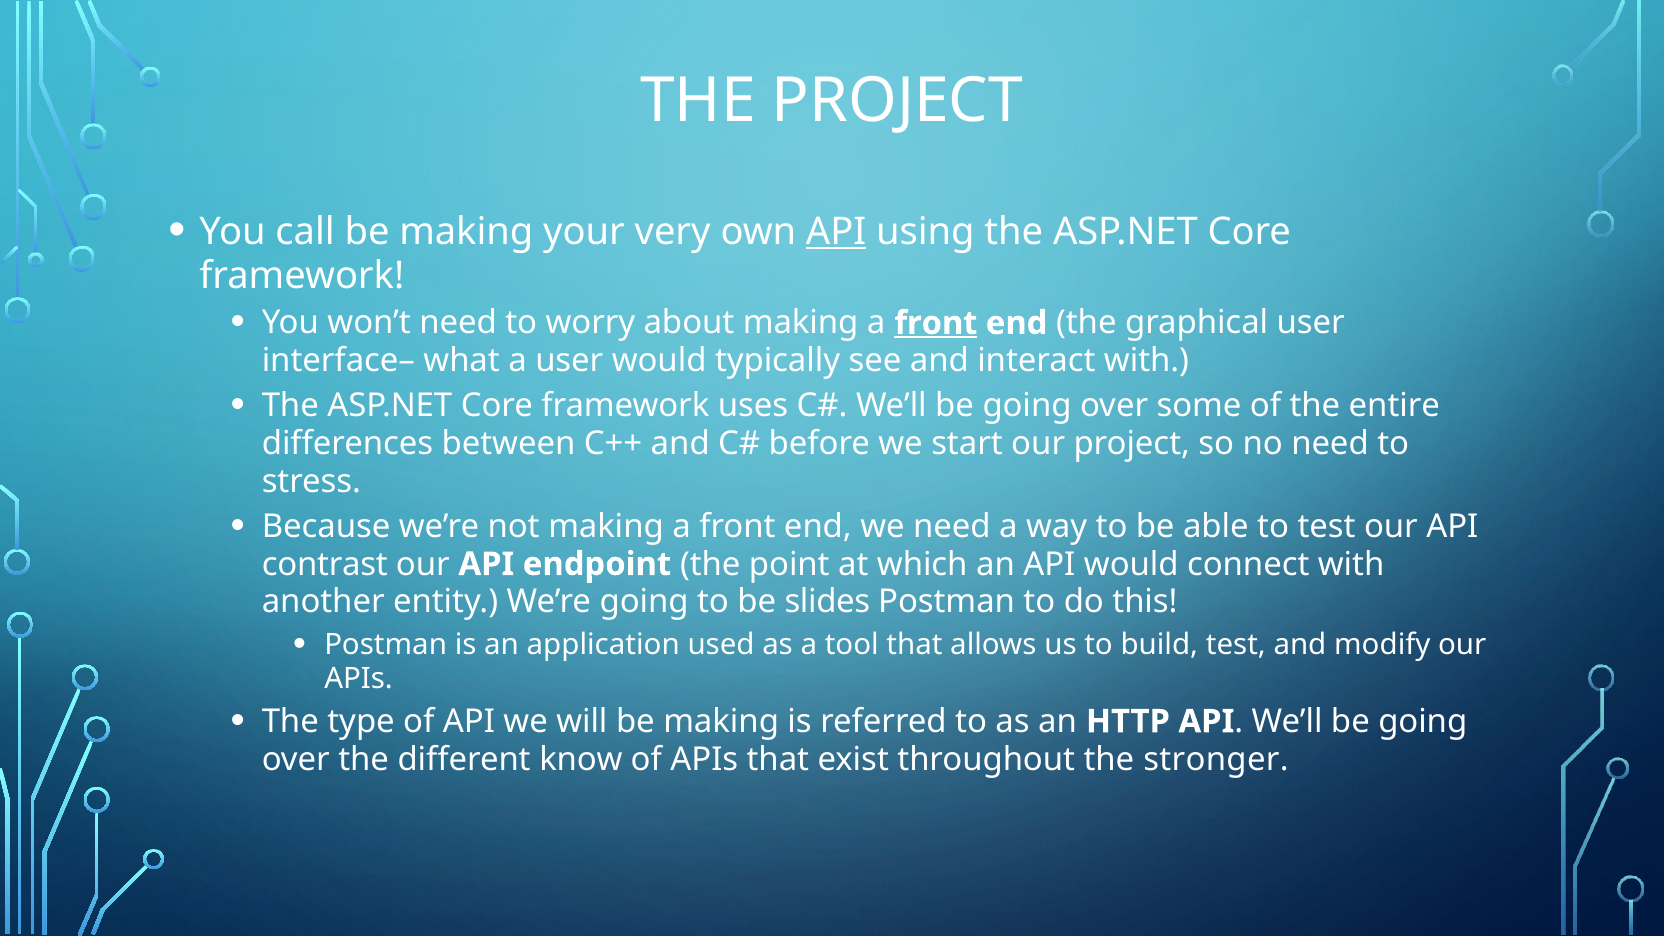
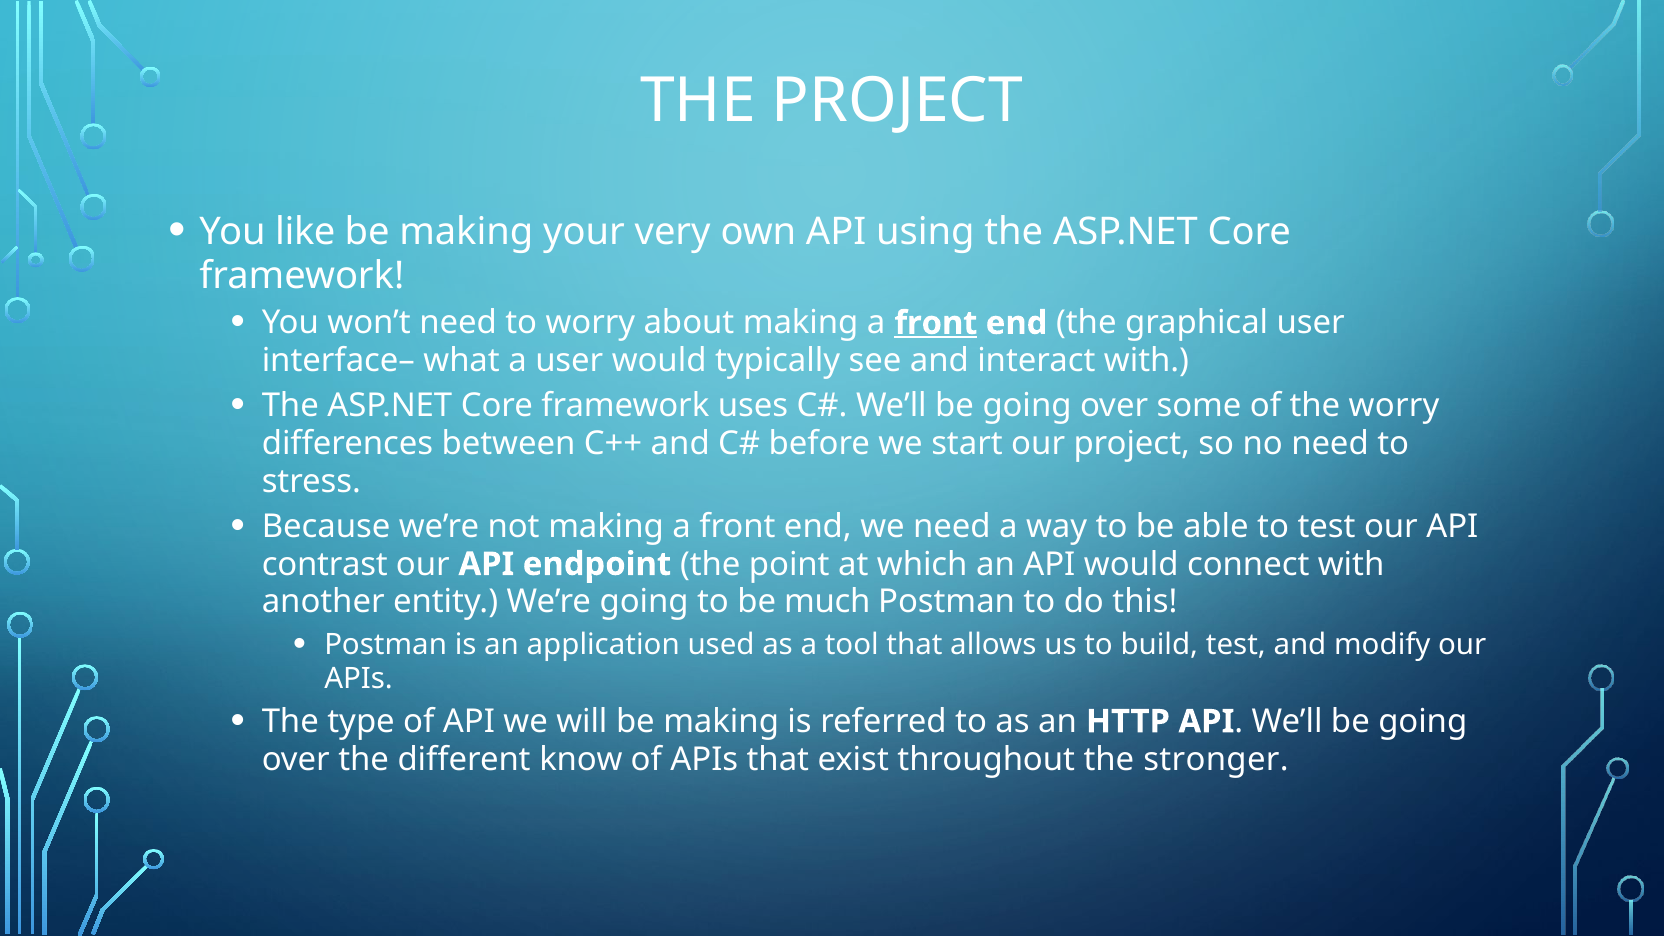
call: call -> like (305, 232)
API underline: present -> none (836, 232)
the entire: entire -> worry (1394, 406)
slides: slides -> much (827, 602)
